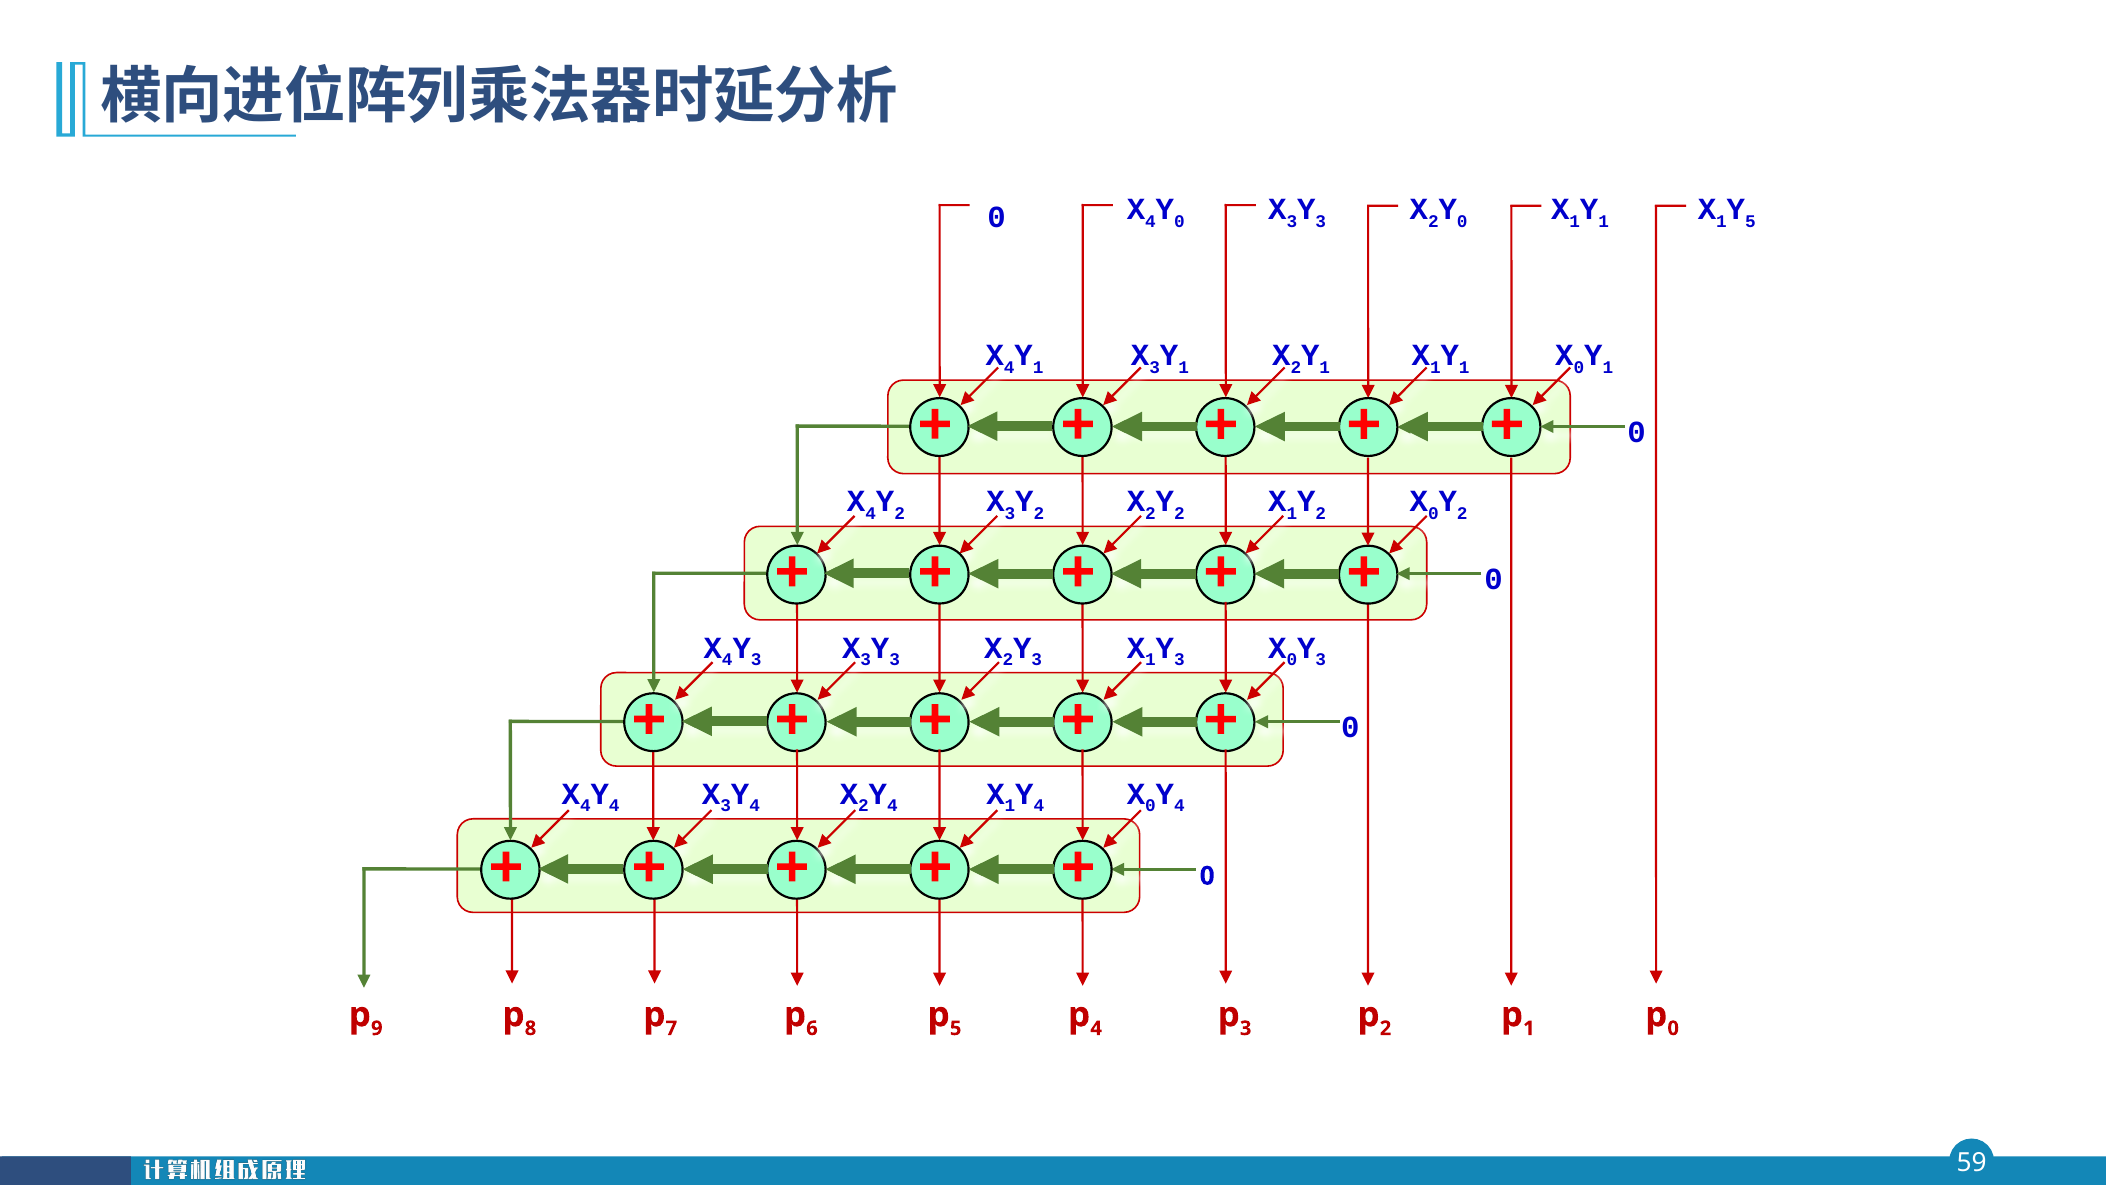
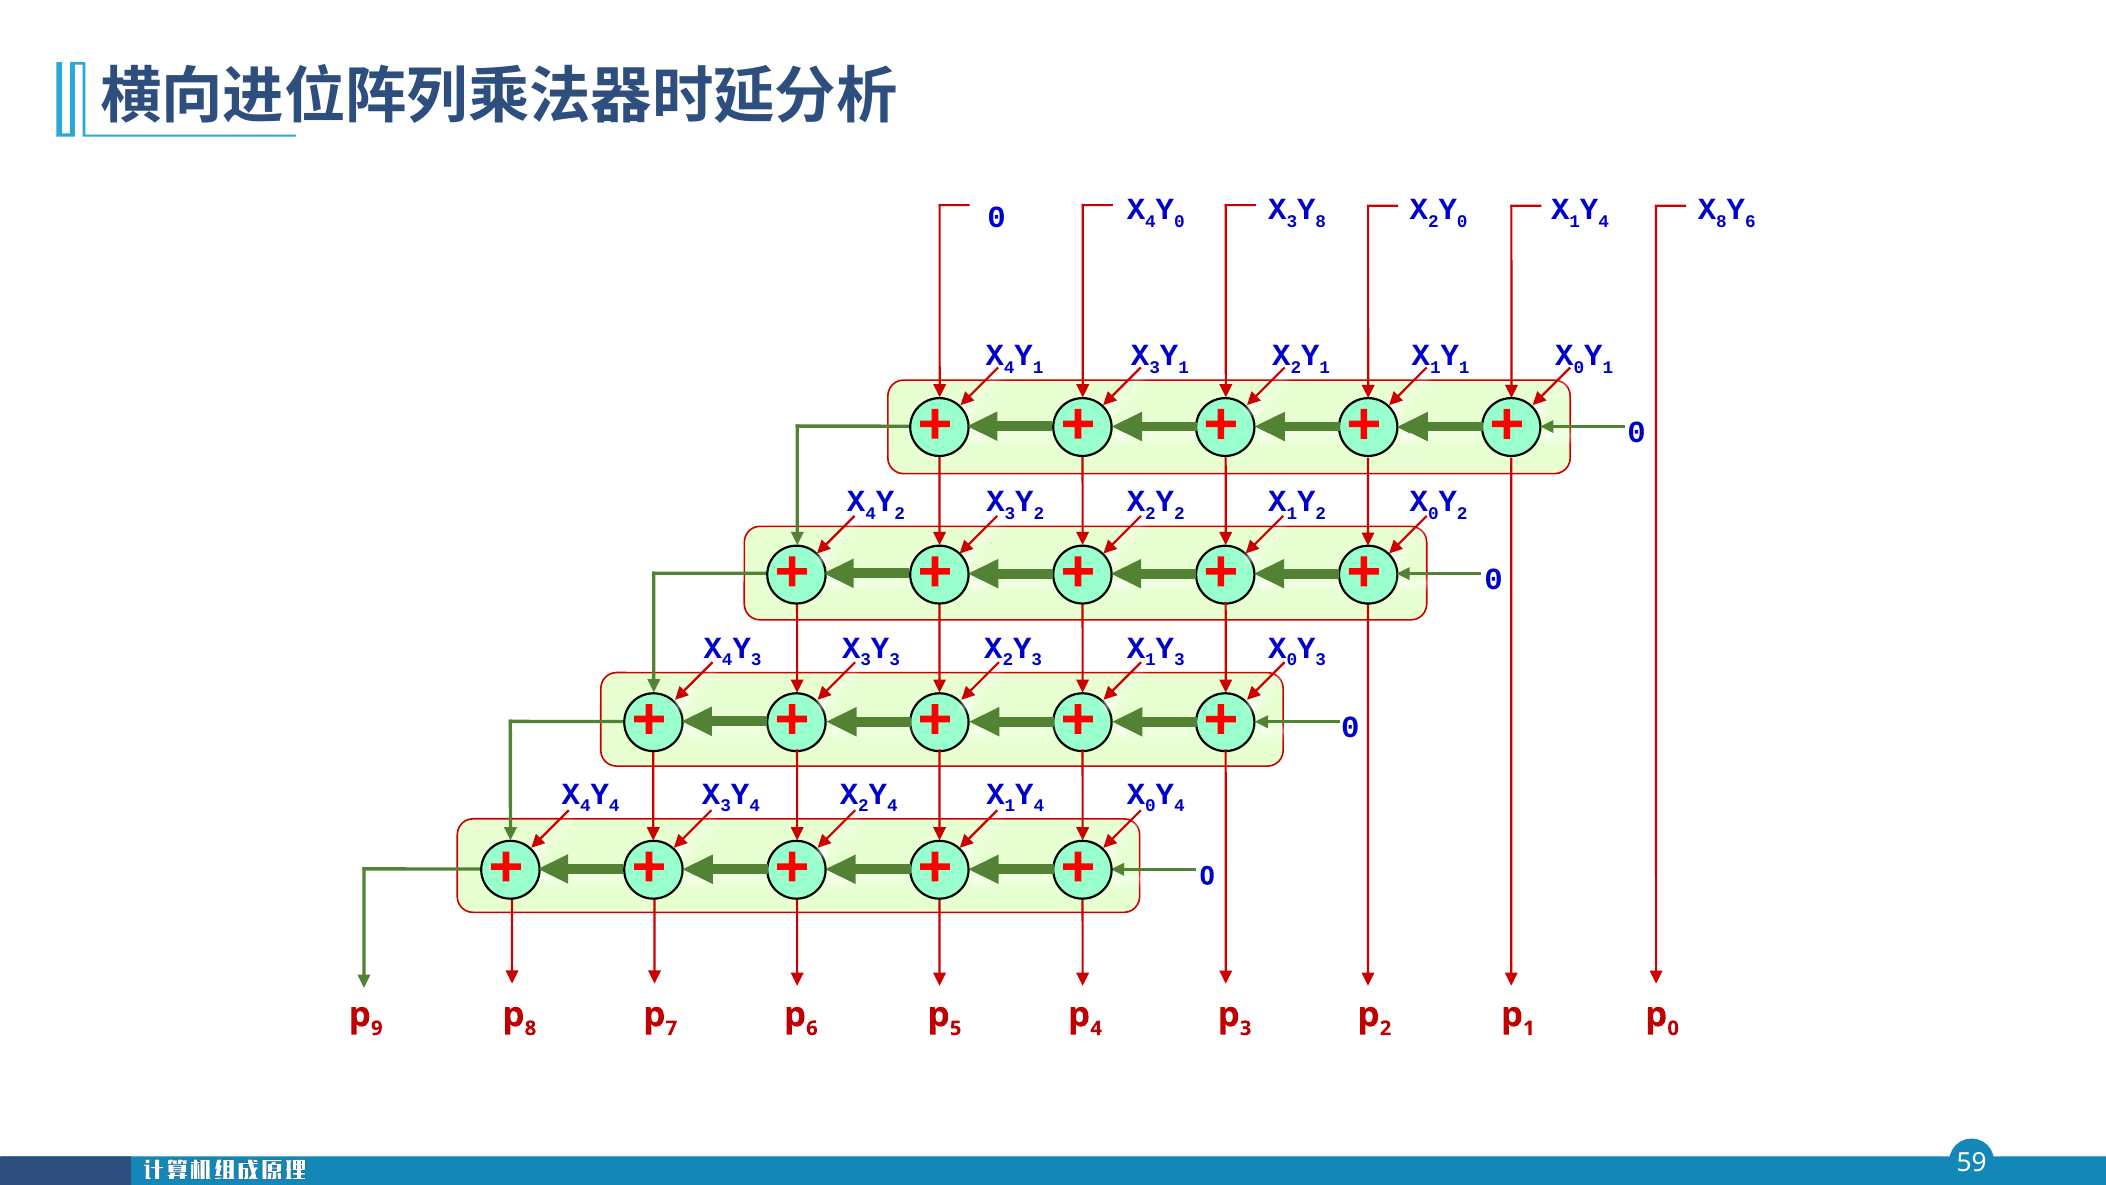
3: 3 -> 8 (1321, 221)
1: 1 -> 4 (1604, 221)
1: 1 -> 8 (1722, 221)
5: 5 -> 6 (1750, 221)
